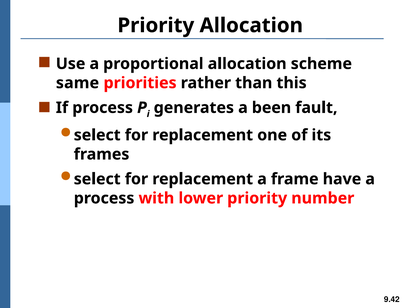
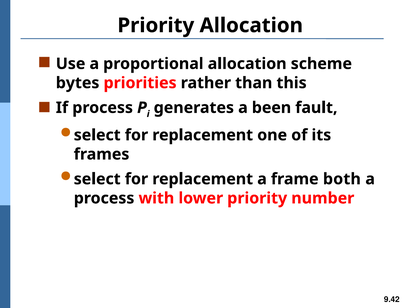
same: same -> bytes (78, 83)
have: have -> both (342, 179)
